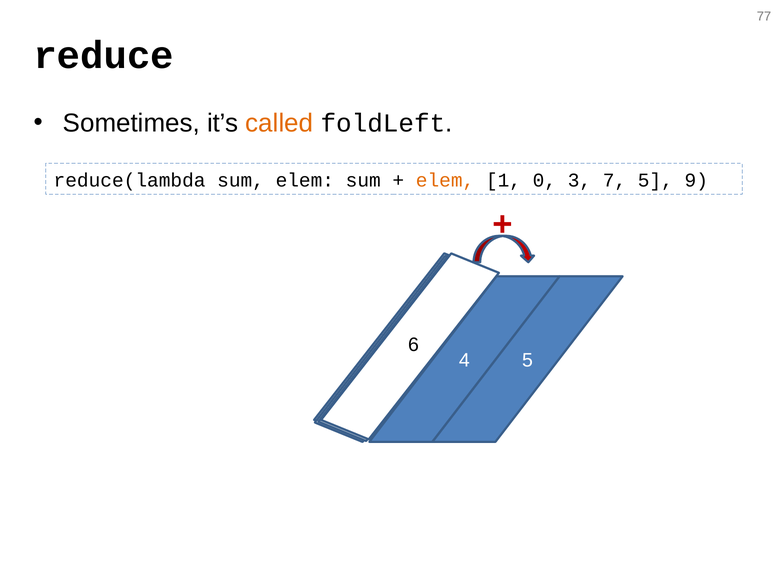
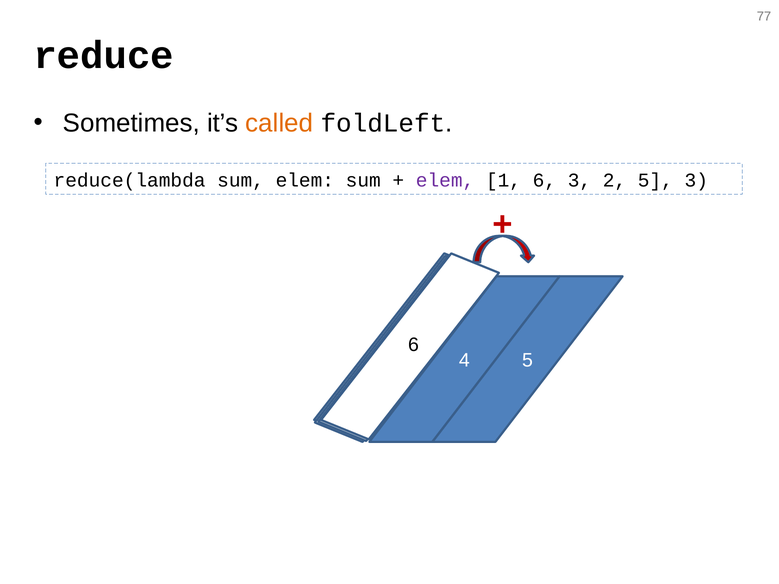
elem colour: orange -> purple (445, 180)
1 0: 0 -> 6 (544, 180)
7: 7 -> 2 (614, 180)
5 9: 9 -> 3 (696, 180)
